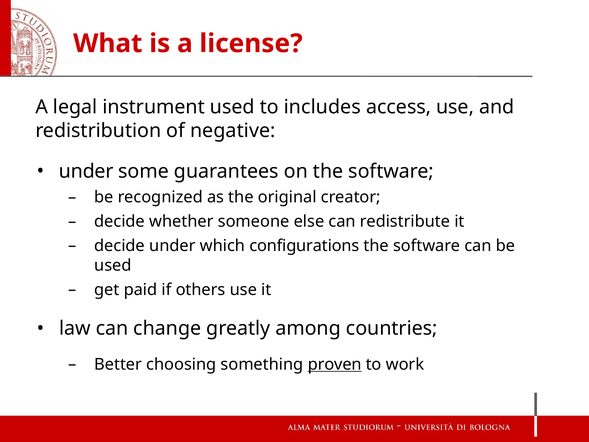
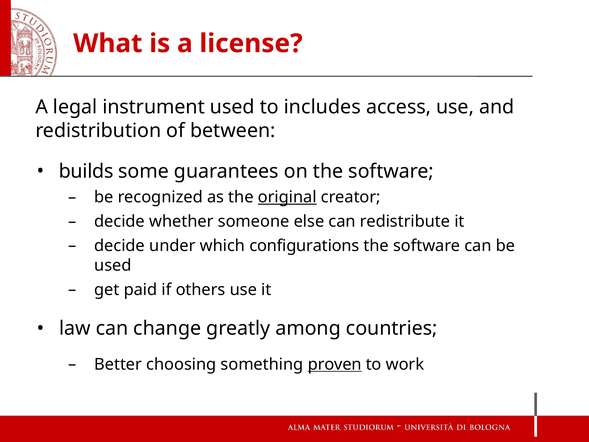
negative: negative -> between (233, 131)
under: under -> builds (86, 171)
original underline: none -> present (287, 197)
